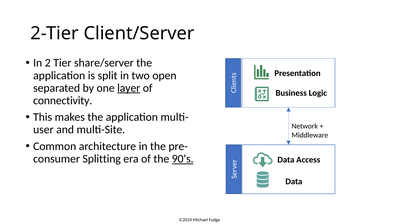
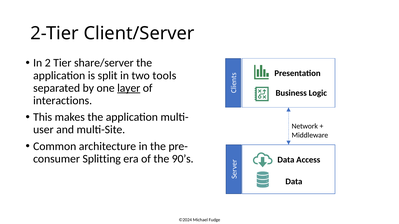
open: open -> tools (164, 76)
connectivity: connectivity -> interactions (63, 101)
90’s underline: present -> none (183, 159)
